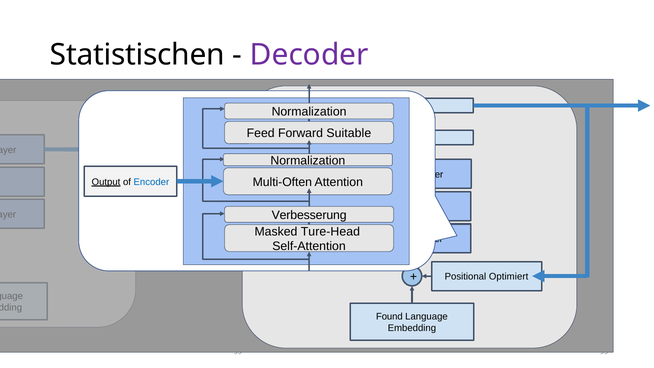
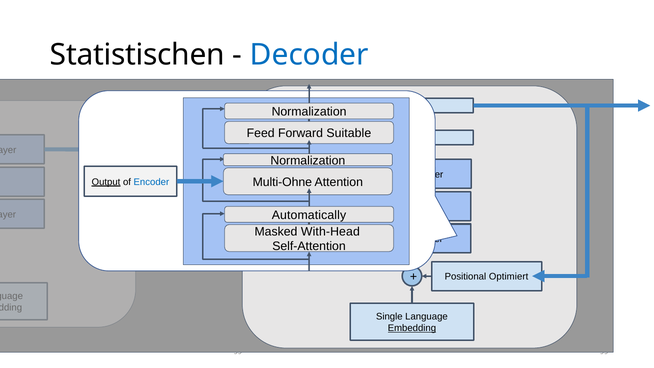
Decoder colour: purple -> blue (309, 55)
Multi-Often: Multi-Often -> Multi-Ohne (282, 182)
Verbesserung: Verbesserung -> Automatically (309, 215)
Ture-Head: Ture-Head -> With-Head (330, 232)
Found: Found -> Single (389, 317)
Embedding underline: none -> present (412, 328)
